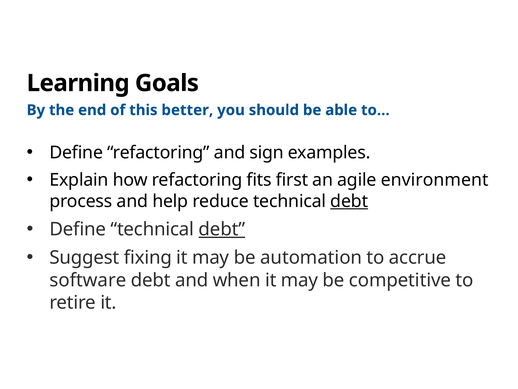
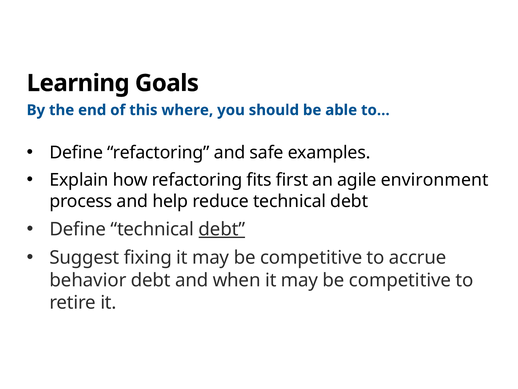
better: better -> where (187, 110)
sign: sign -> safe (267, 152)
debt underline: present -> none (349, 201)
automation: automation -> competitive (311, 257)
software: software -> behavior (88, 280)
